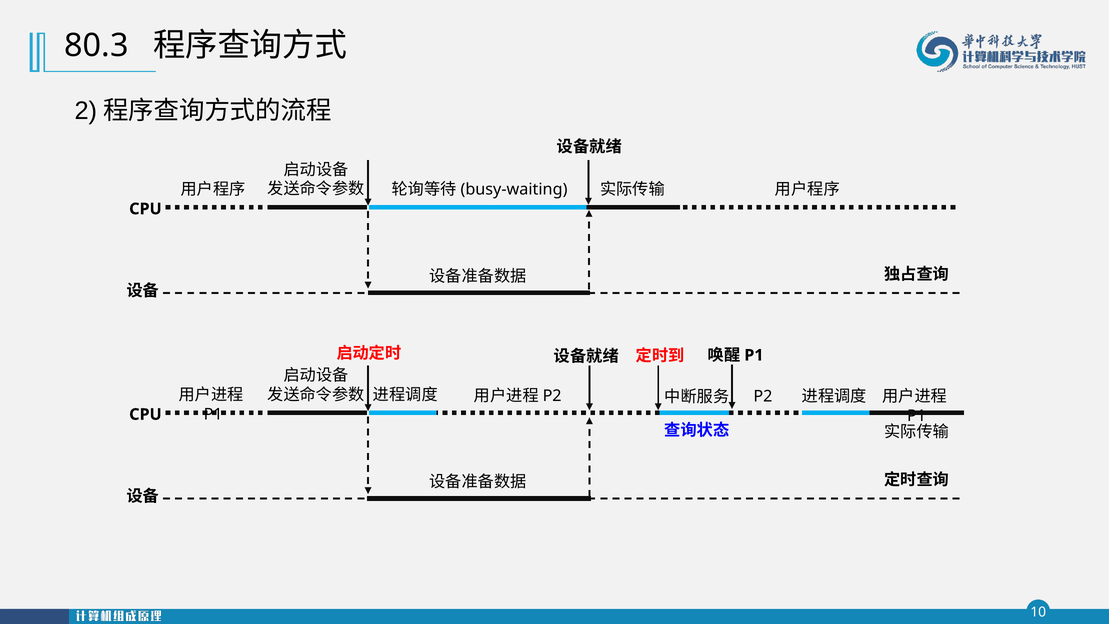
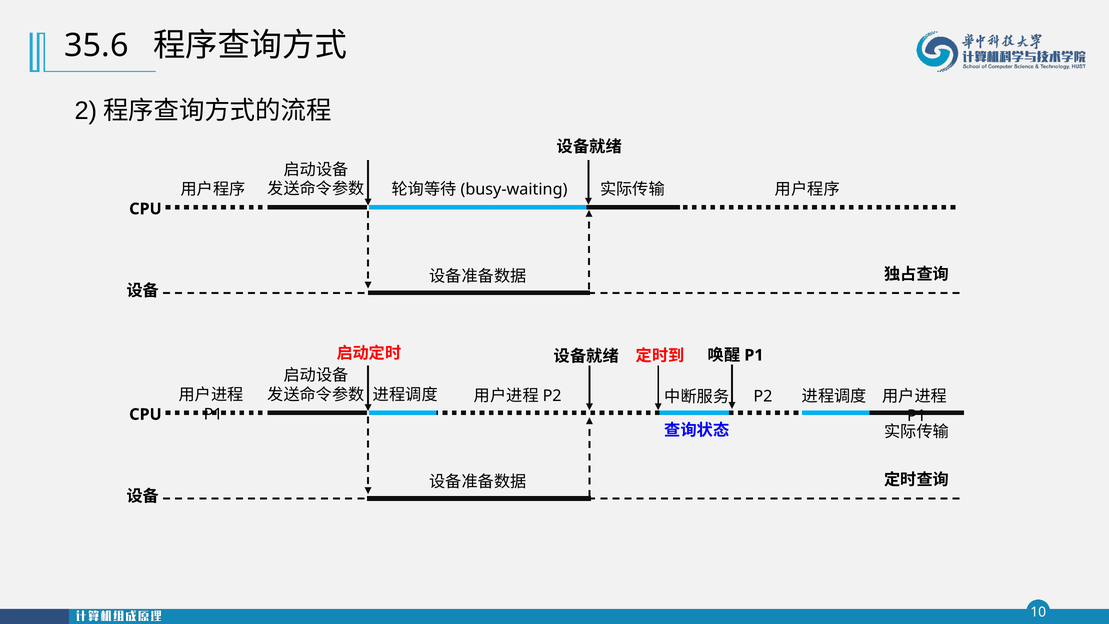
80.3: 80.3 -> 35.6 (96, 45)
